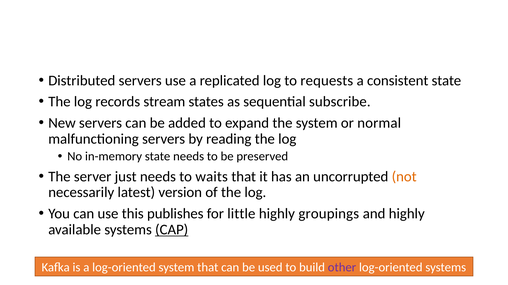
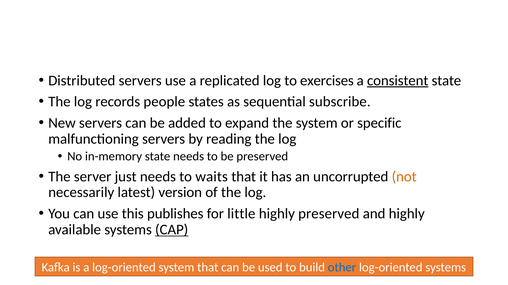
requests: requests -> exercises (327, 81)
consistent underline: none -> present (398, 81)
stream: stream -> people (164, 102)
normal: normal -> specific (379, 123)
highly groupings: groupings -> preserved (329, 214)
other colour: purple -> blue (342, 268)
